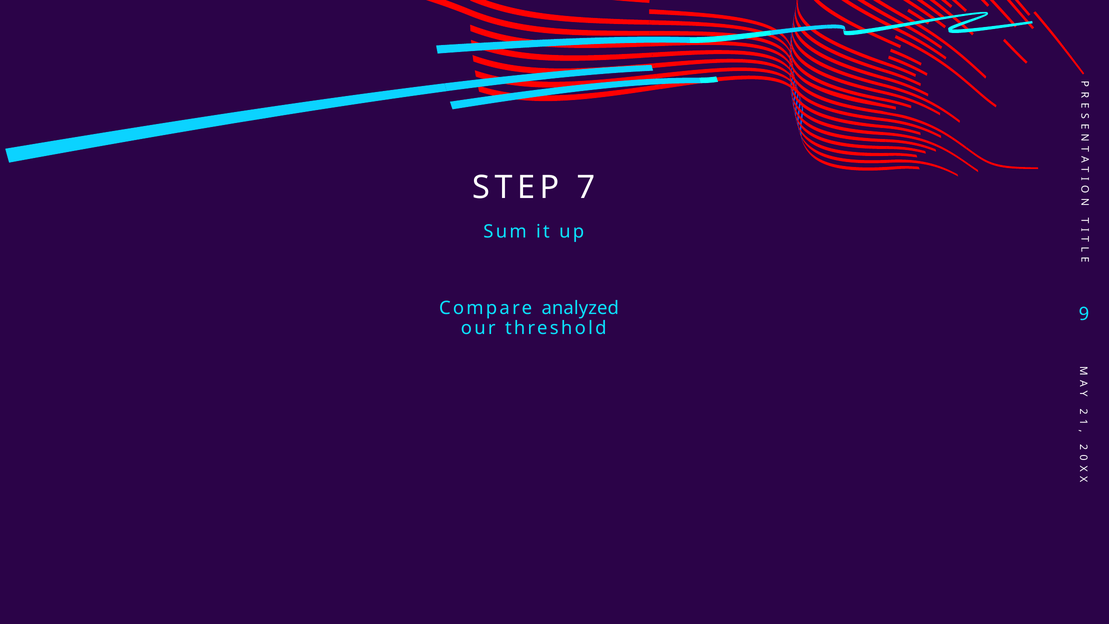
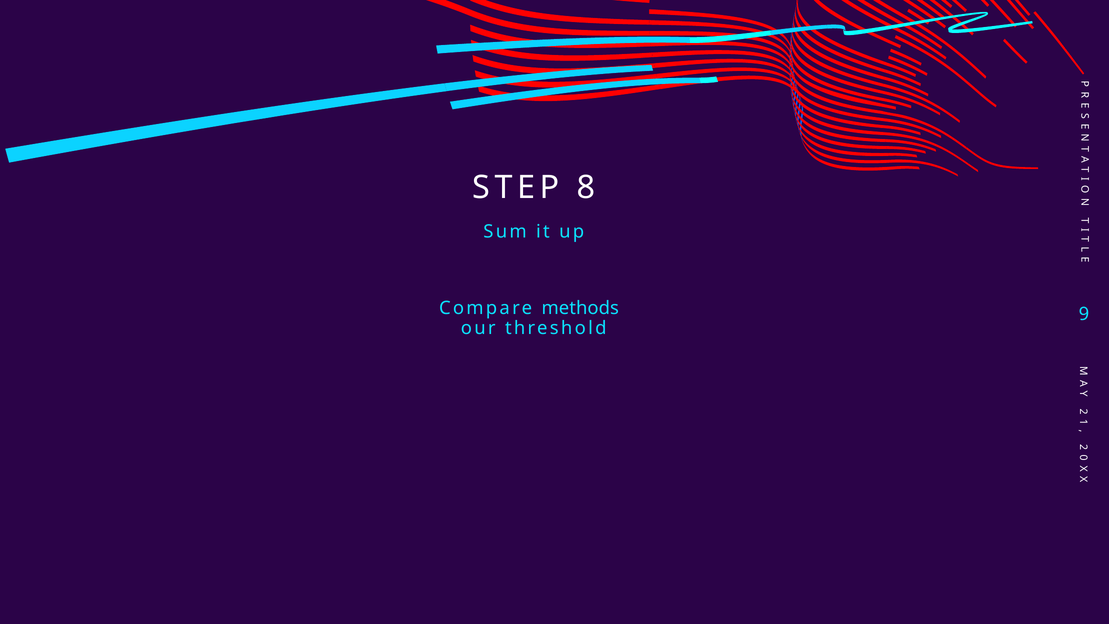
7: 7 -> 8 (586, 187)
analyzed: analyzed -> methods (580, 308)
